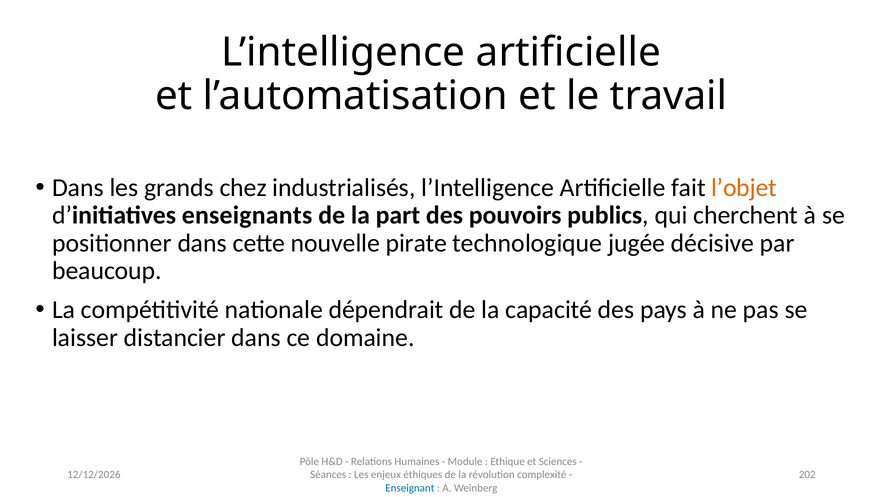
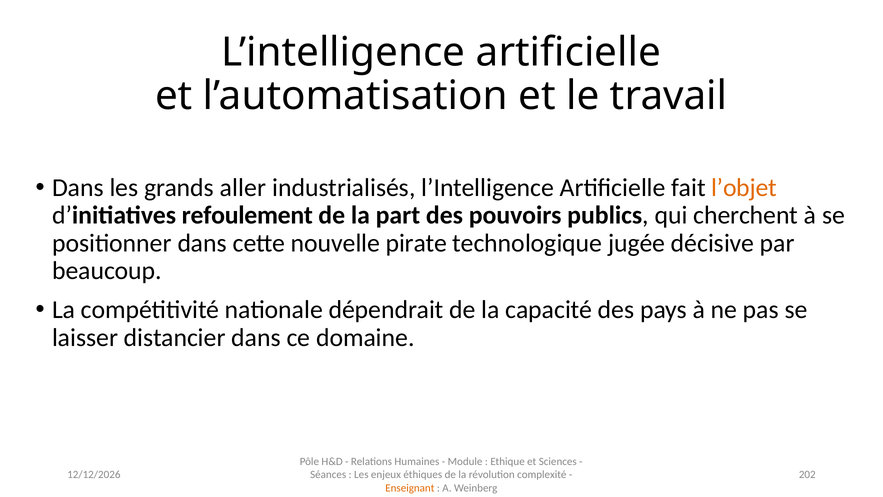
chez: chez -> aller (243, 187)
enseignants: enseignants -> refoulement (247, 215)
Enseignant colour: blue -> orange (410, 488)
